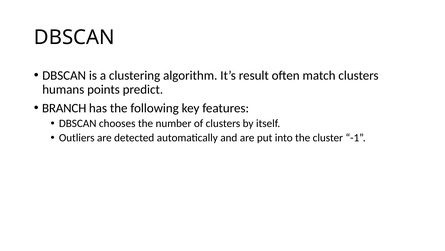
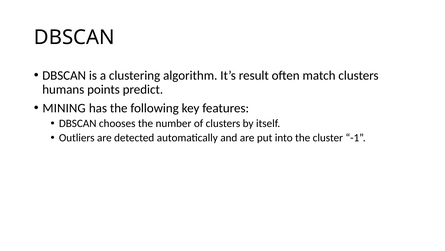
BRANCH: BRANCH -> MINING (64, 108)
